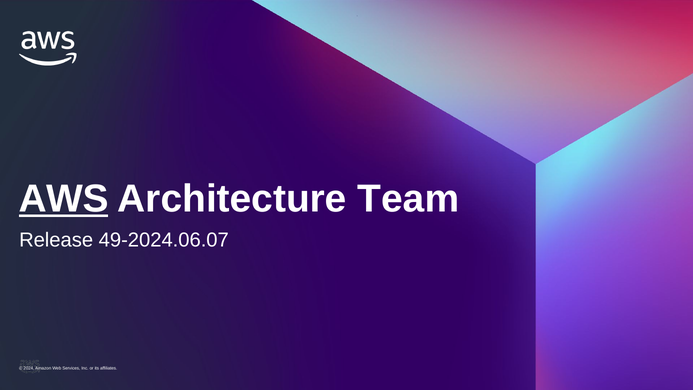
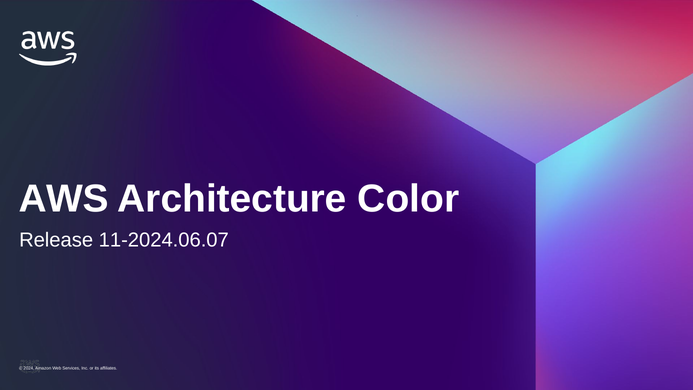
AWS underline: present -> none (64, 199)
Team: Team -> Color (408, 199)
49-2024.06.07: 49-2024.06.07 -> 11-2024.06.07 (164, 240)
